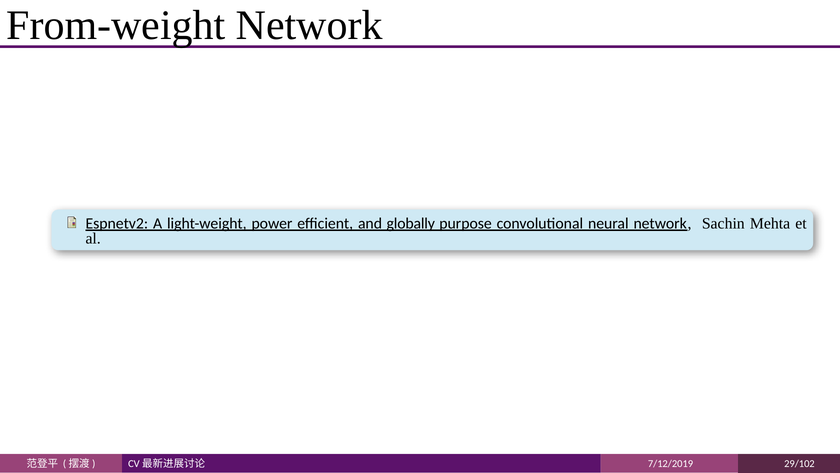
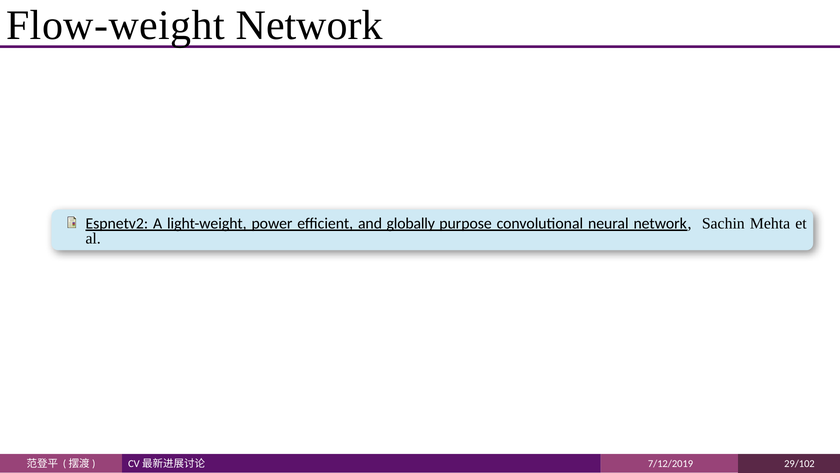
From-weight: From-weight -> Flow-weight (116, 26)
